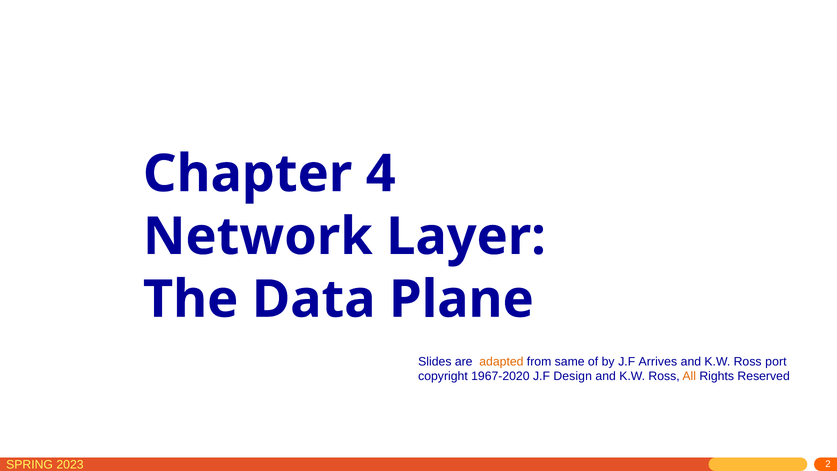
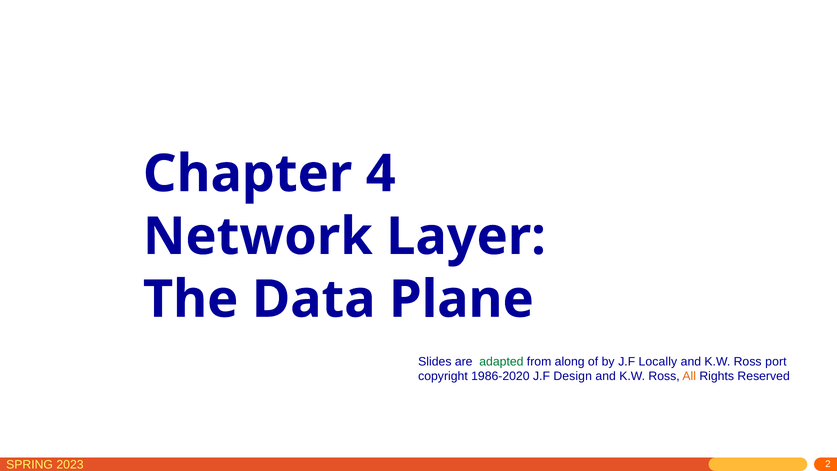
adapted colour: orange -> green (501, 362)
same: same -> along (570, 362)
Arrives: Arrives -> Locally (658, 362)
1967-2020: 1967-2020 -> 1986-2020 (500, 376)
